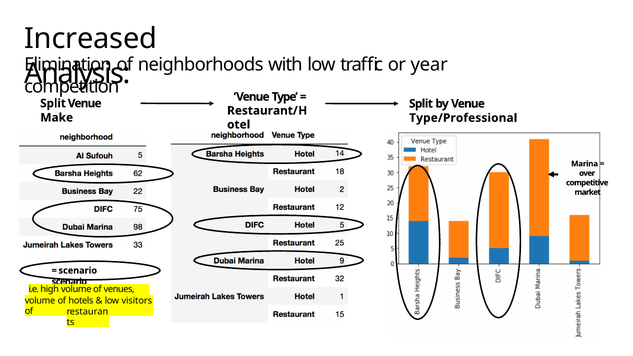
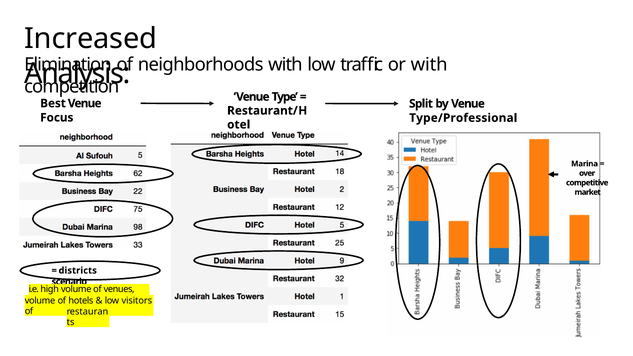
or year: year -> with (429, 65)
Split: Split -> Best (53, 103)
Make: Make -> Focus (57, 118)
scenario: scenario -> districts (78, 271)
